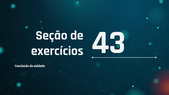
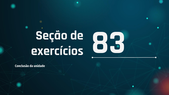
43: 43 -> 83 (109, 42)
